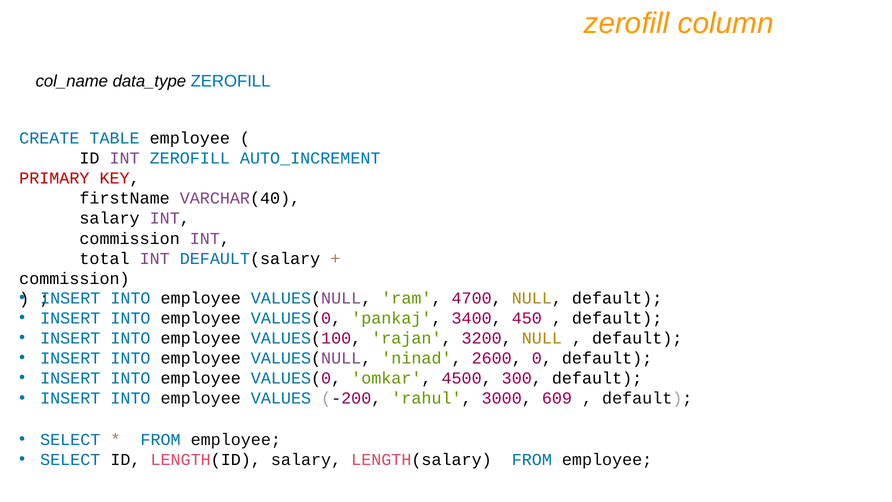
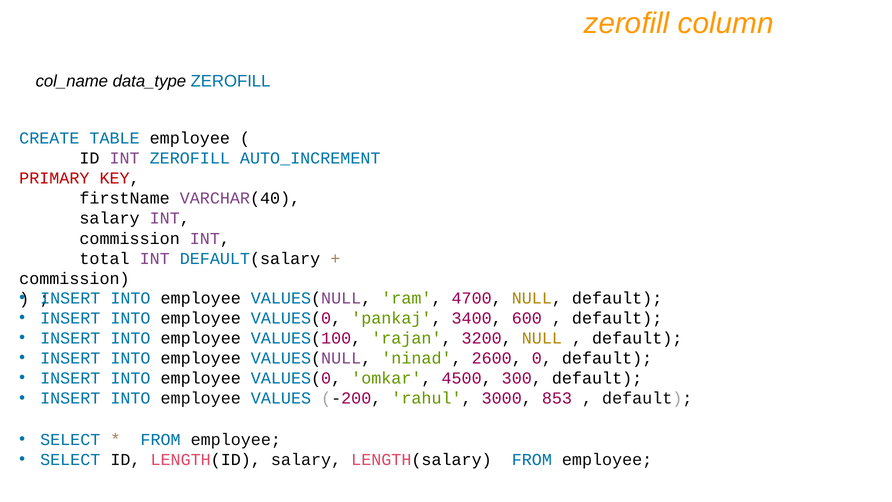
450: 450 -> 600 (527, 318)
609: 609 -> 853 (557, 398)
